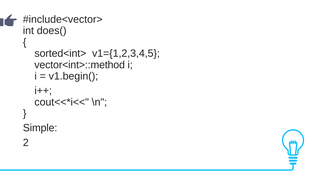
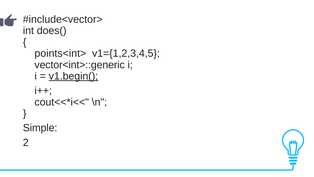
sorted<int>: sorted<int> -> points<int> (60, 53)
vector<int>::method: vector<int>::method -> vector<int>::generic (80, 65)
v1.begin( underline: none -> present (73, 76)
